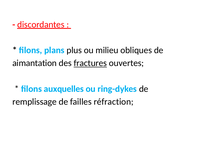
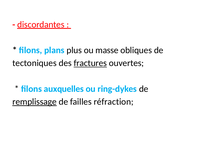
milieu: milieu -> masse (107, 50)
aimantation: aimantation -> tectoniques (34, 63)
remplissage underline: none -> present (35, 101)
